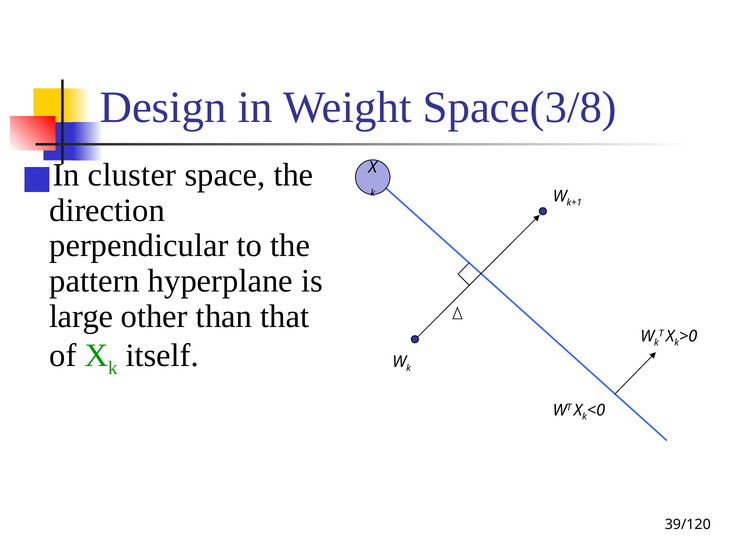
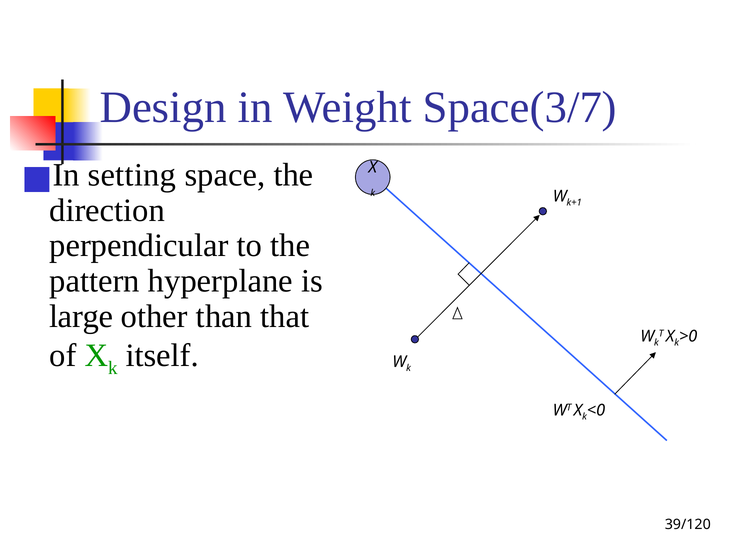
Space(3/8: Space(3/8 -> Space(3/7 (520, 107)
cluster: cluster -> setting (132, 175)
